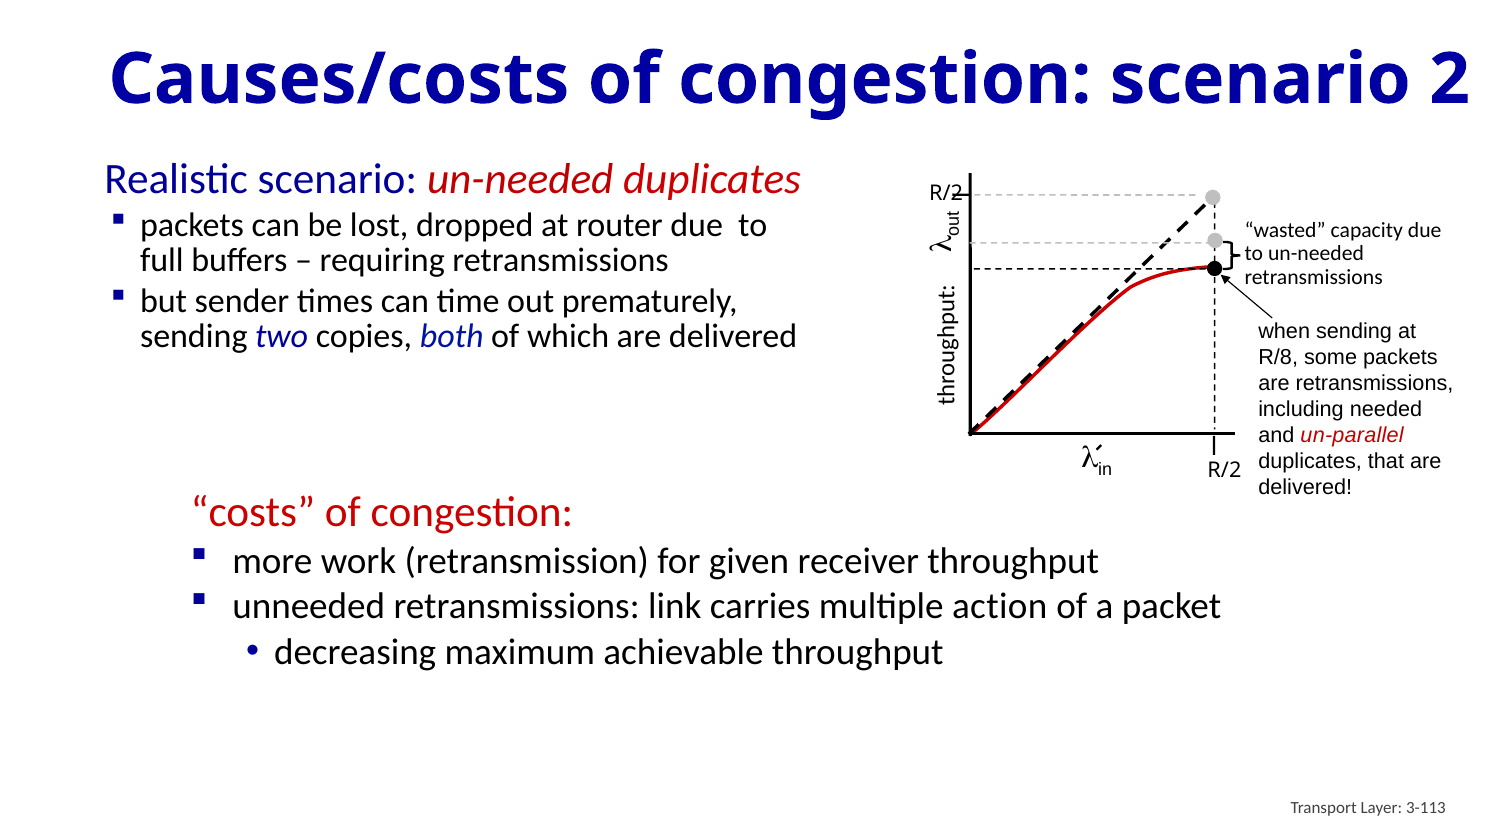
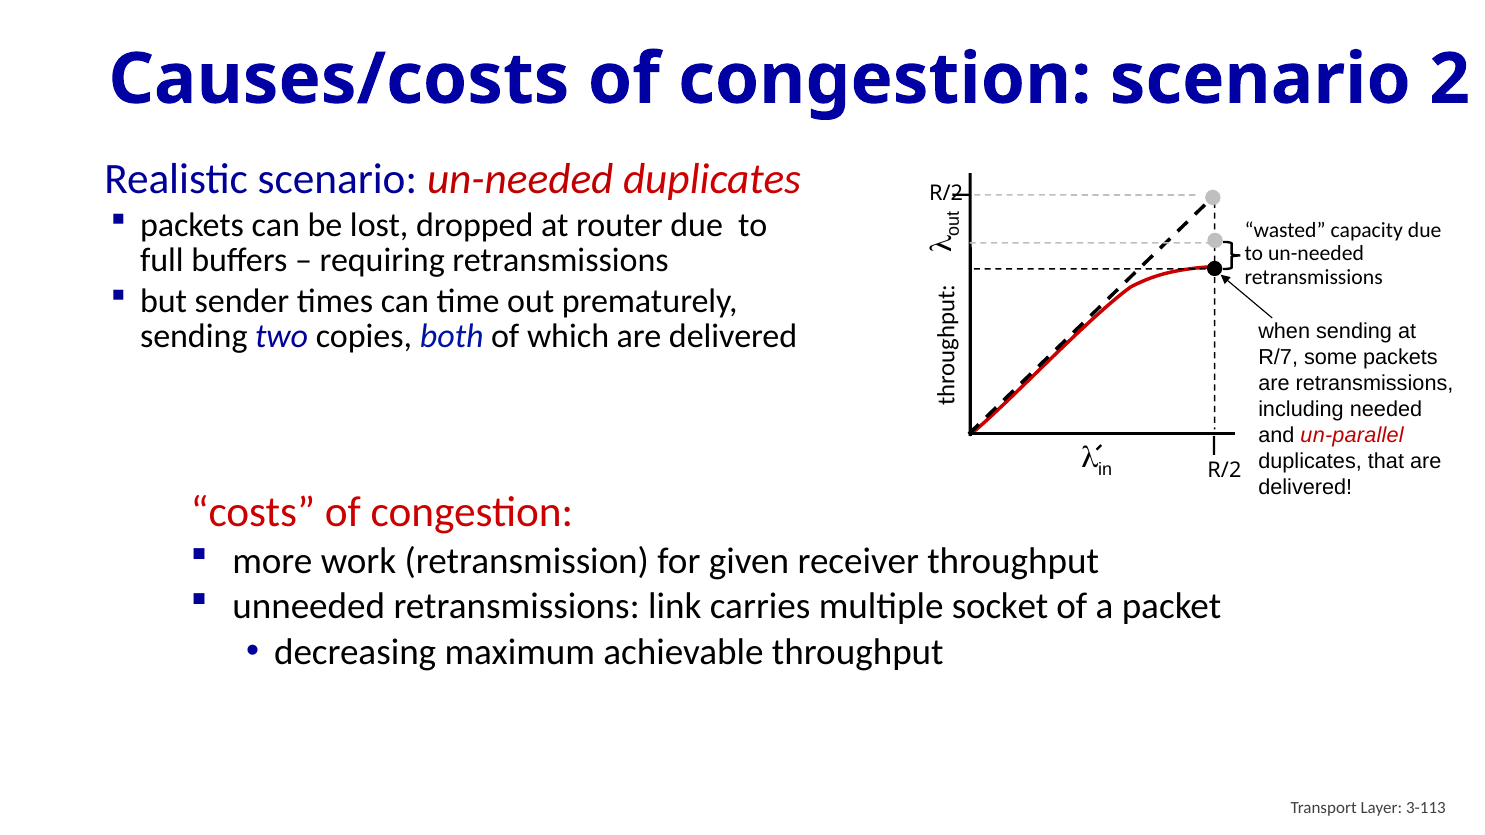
R/8: R/8 -> R/7 (1278, 358)
action: action -> socket (1000, 607)
